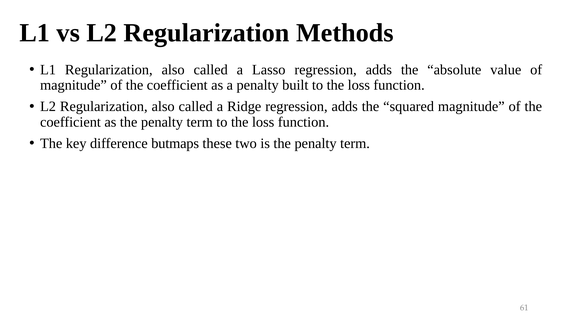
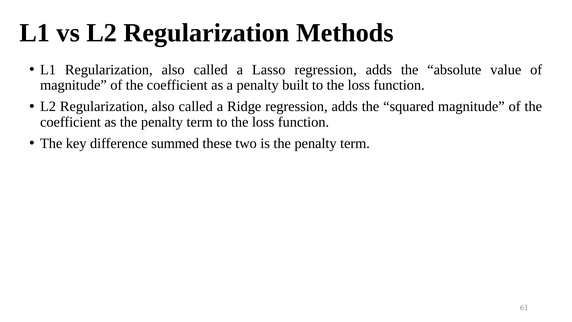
butmaps: butmaps -> summed (175, 143)
